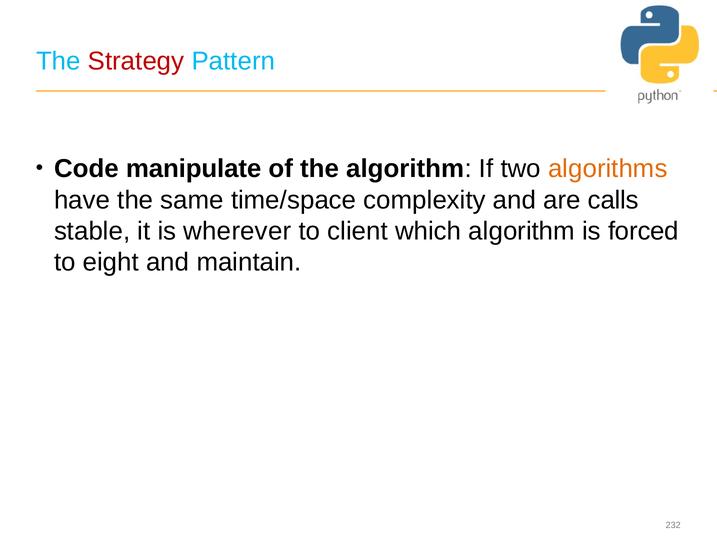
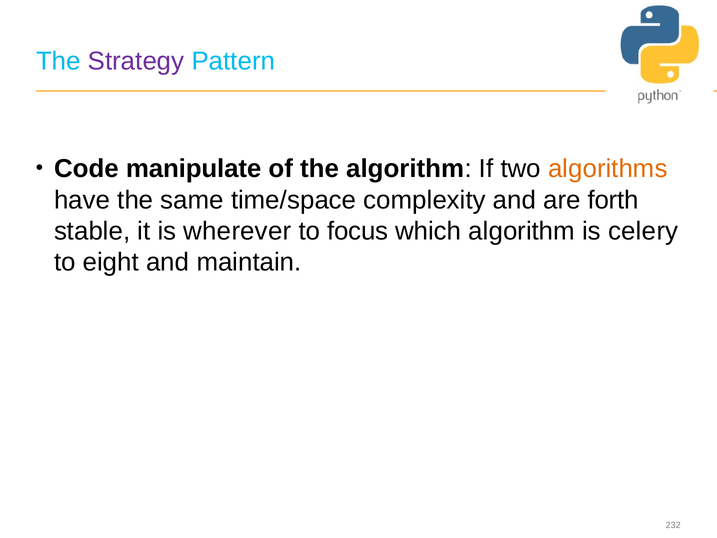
Strategy colour: red -> purple (136, 61)
calls: calls -> forth (613, 200)
client: client -> focus (358, 231)
forced: forced -> celery (643, 231)
